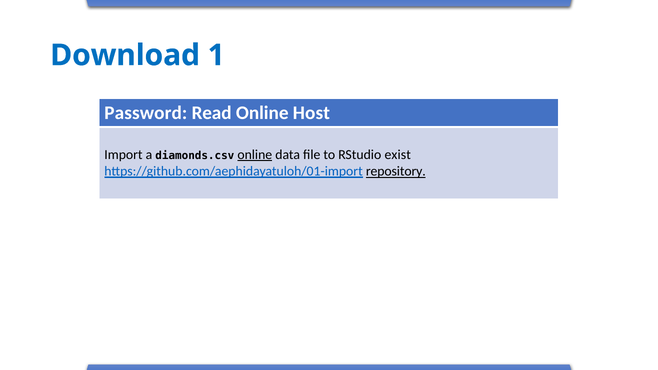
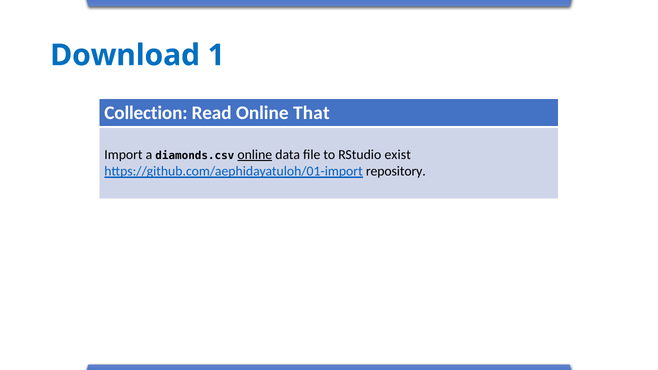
Password: Password -> Collection (146, 113)
Host: Host -> That (311, 113)
repository underline: present -> none (396, 172)
